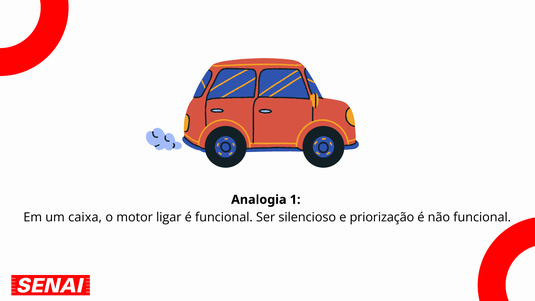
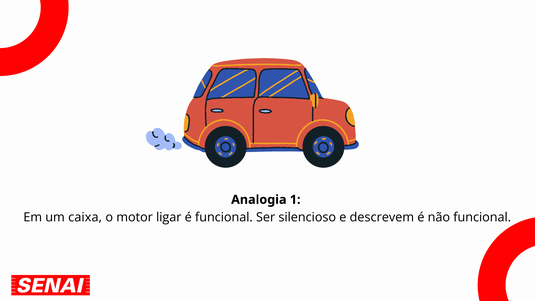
priorização: priorização -> descrevem (382, 217)
